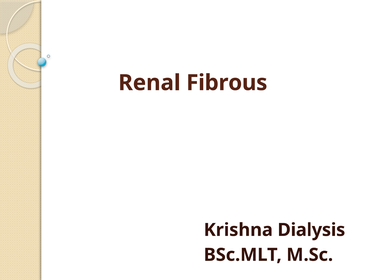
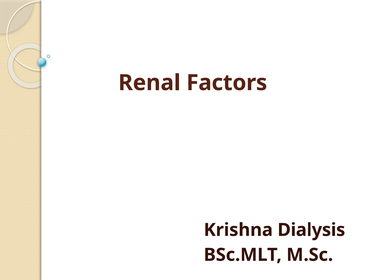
Fibrous: Fibrous -> Factors (227, 83)
